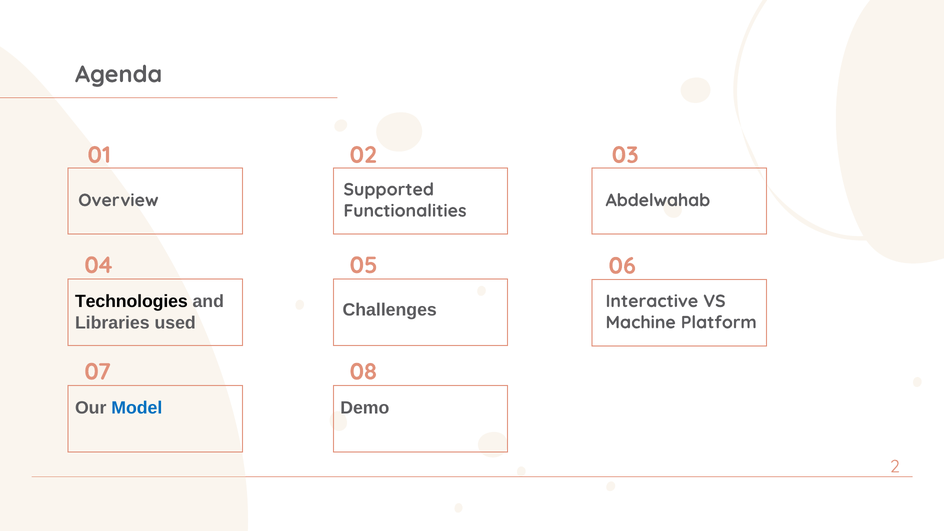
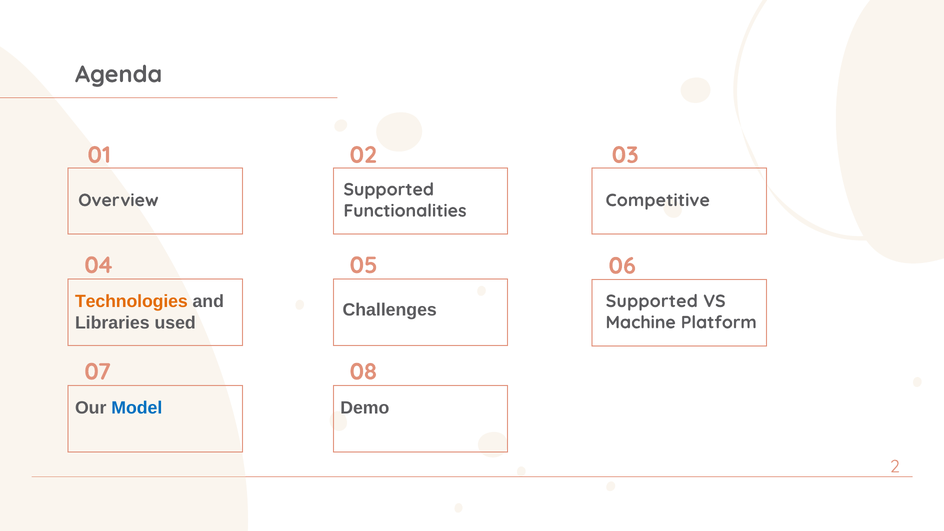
Abdelwahab: Abdelwahab -> Competitive (658, 200)
Interactive: Interactive -> Supported (652, 301)
Technologies colour: black -> orange (131, 302)
